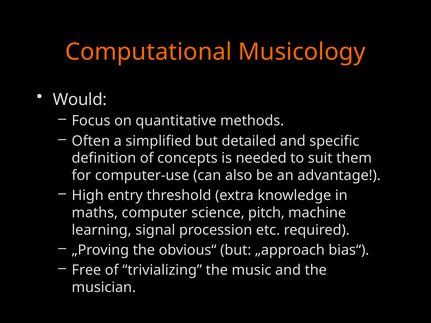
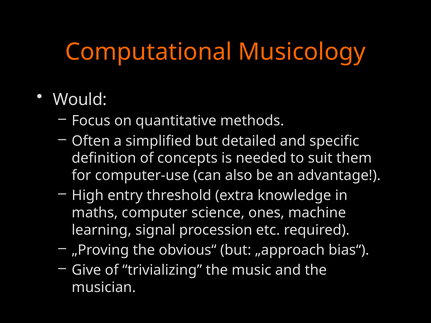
pitch: pitch -> ones (266, 213)
Free: Free -> Give (86, 270)
